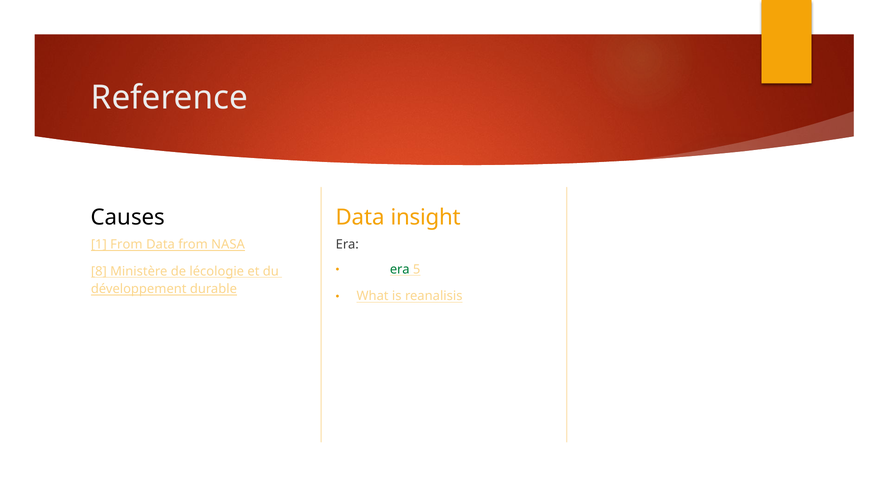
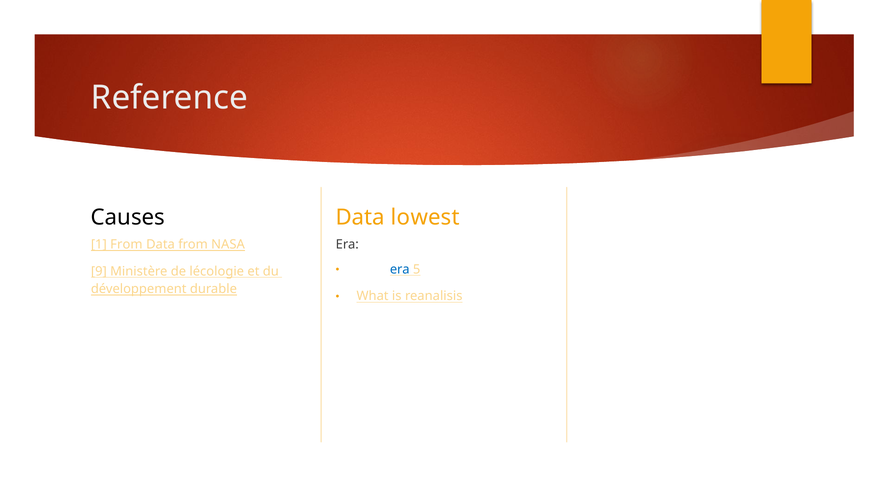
insight: insight -> lowest (425, 217)
era colour: green -> blue (400, 269)
8: 8 -> 9 (99, 271)
